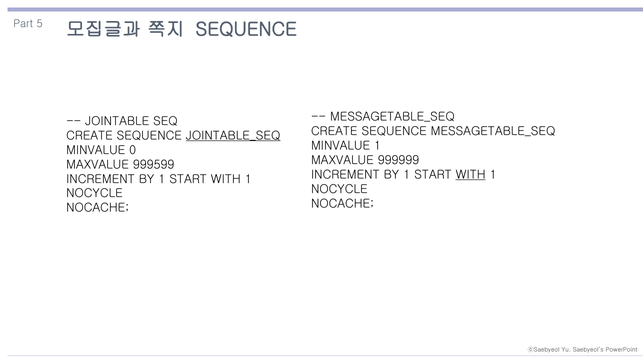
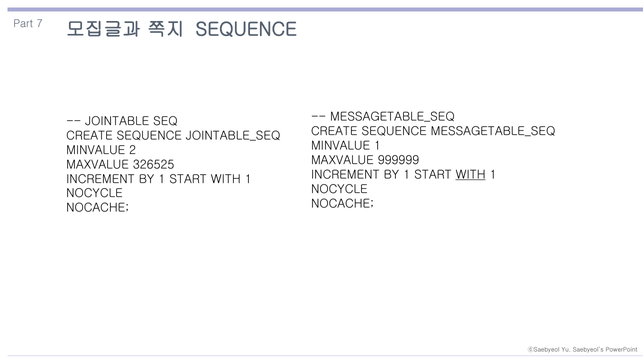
5: 5 -> 7 (40, 24)
JOINTABLE_SEQ underline: present -> none (233, 135)
0: 0 -> 2 (133, 150)
999599: 999599 -> 326525 (154, 164)
